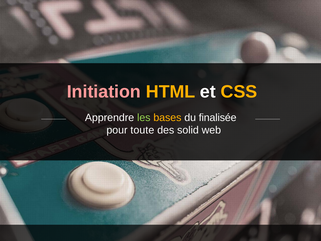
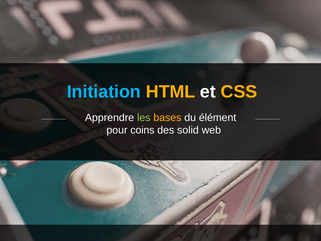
Initiation colour: pink -> light blue (104, 92)
finalisée: finalisée -> élément (218, 118)
toute: toute -> coins (142, 130)
